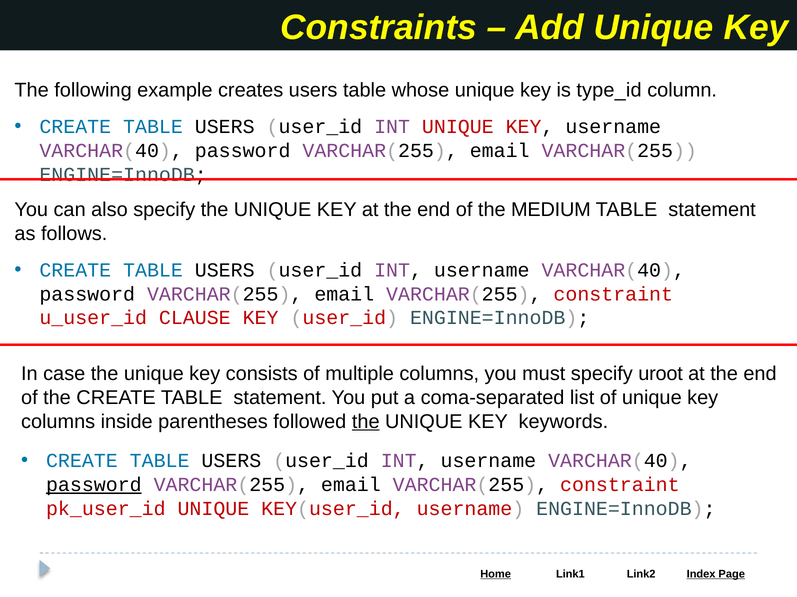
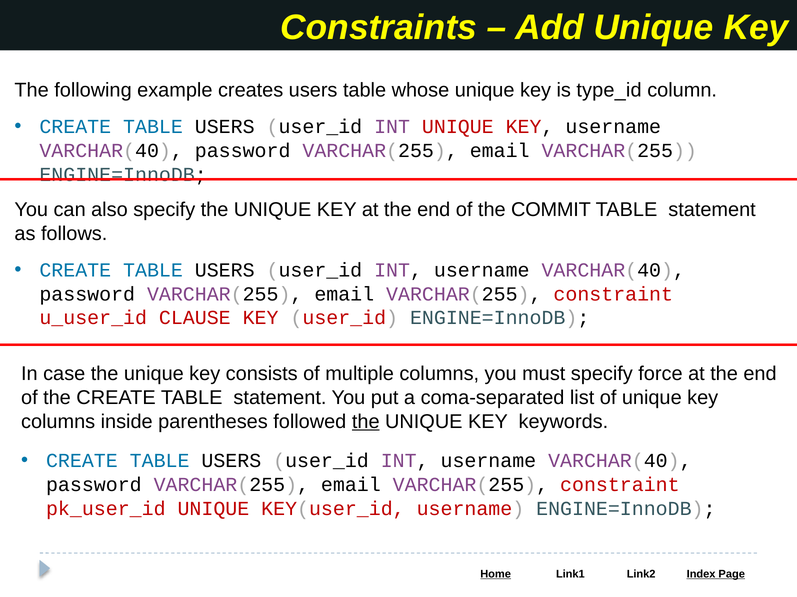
MEDIUM: MEDIUM -> COMMIT (551, 210)
uroot: uroot -> force (660, 374)
password underline: present -> none (94, 485)
